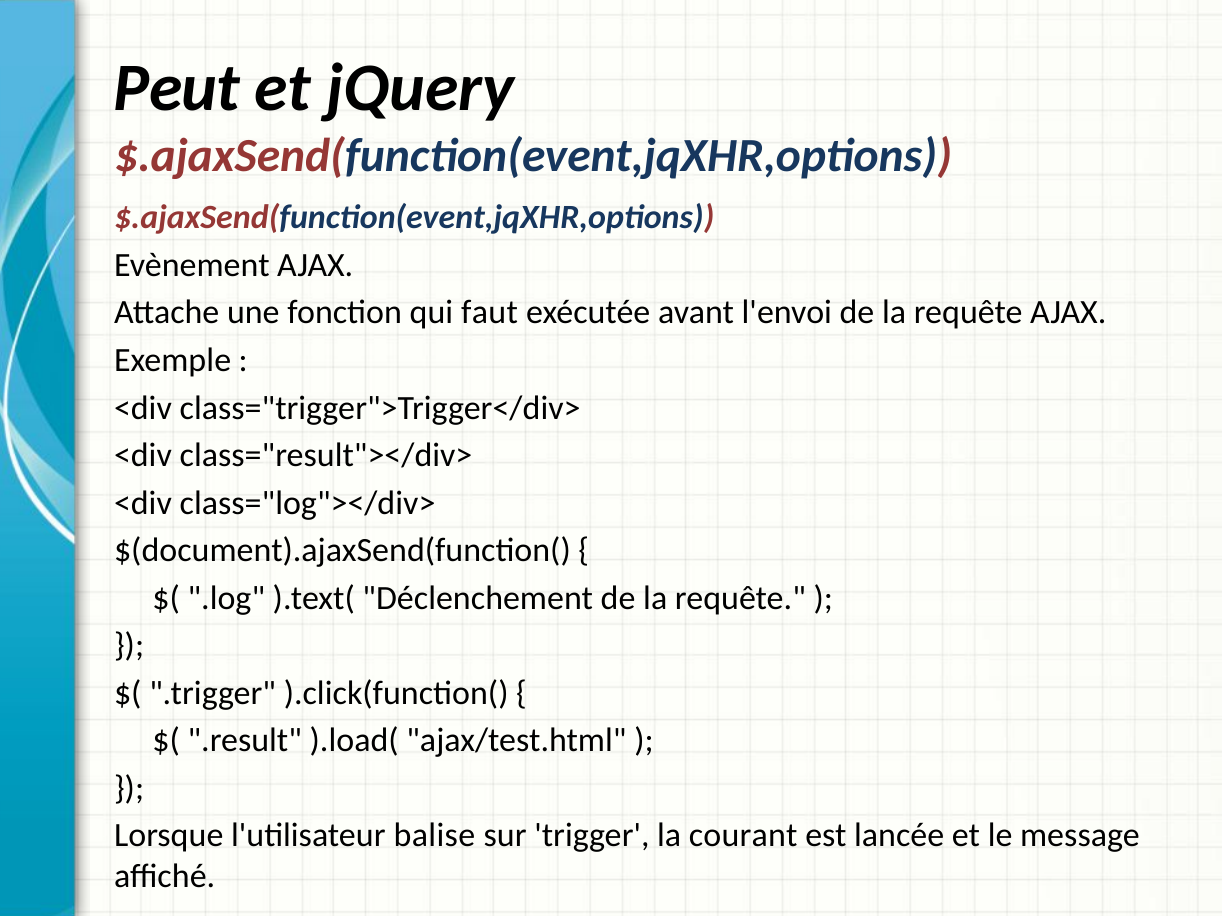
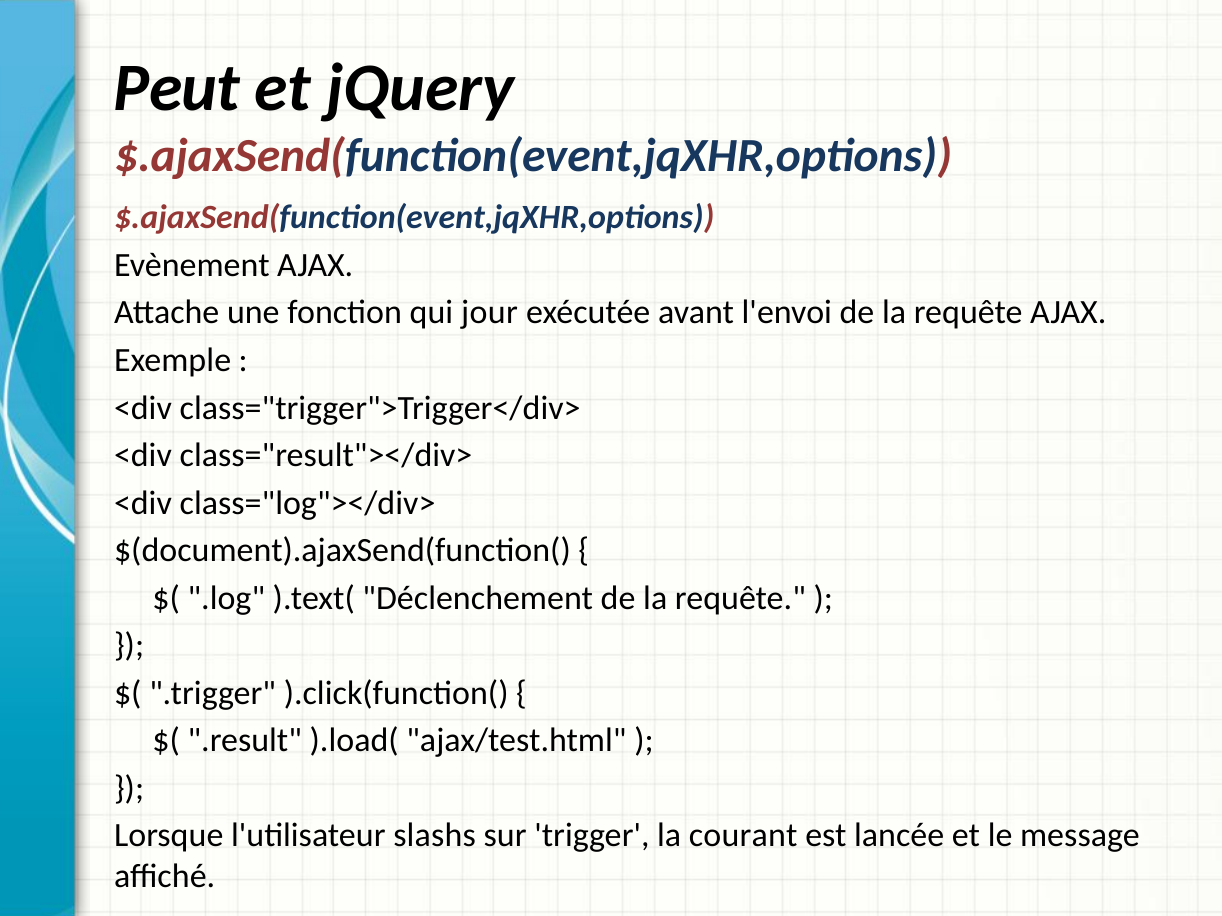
faut: faut -> jour (490, 313)
balise: balise -> slashs (435, 836)
